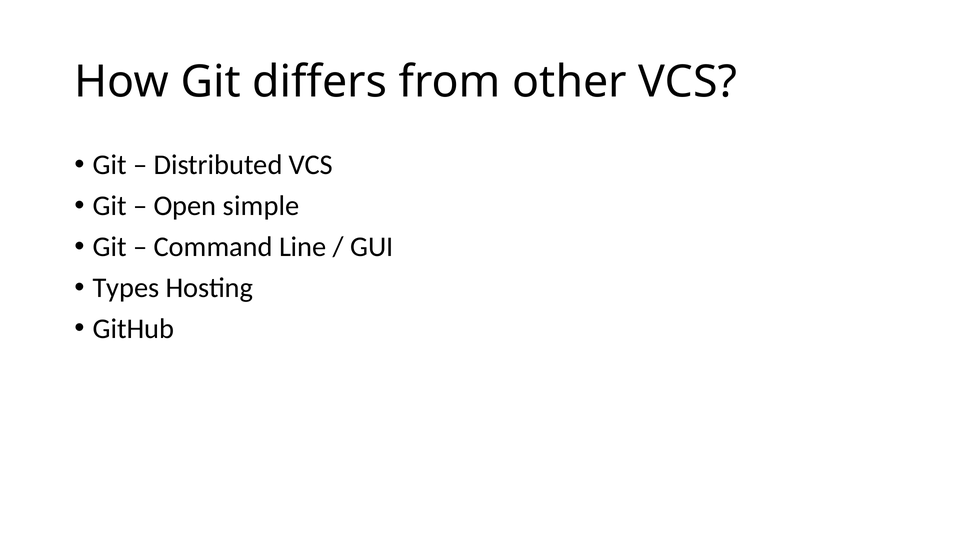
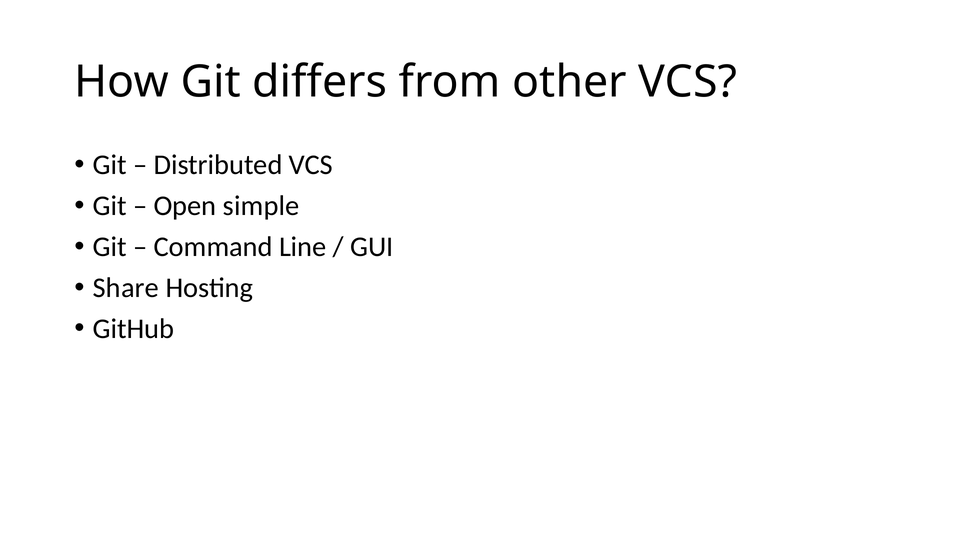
Types: Types -> Share (126, 288)
